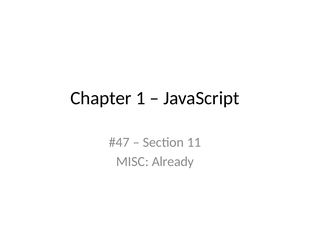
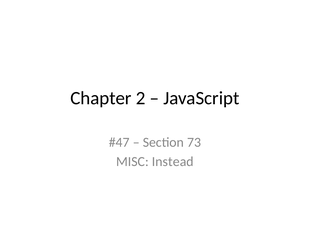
1: 1 -> 2 (141, 98)
11: 11 -> 73 (194, 143)
Already: Already -> Instead (173, 162)
